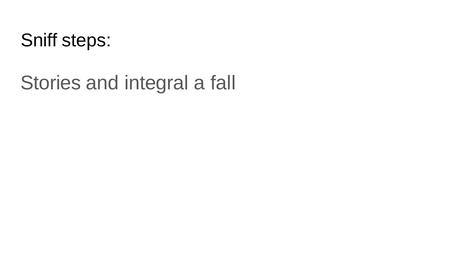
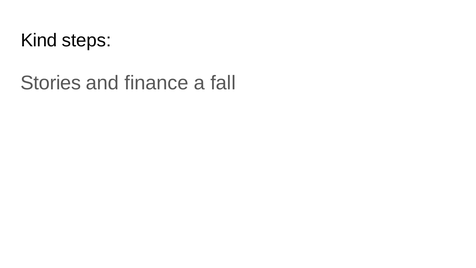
Sniff: Sniff -> Kind (39, 40)
integral: integral -> finance (156, 83)
